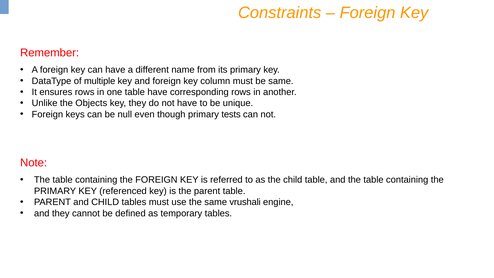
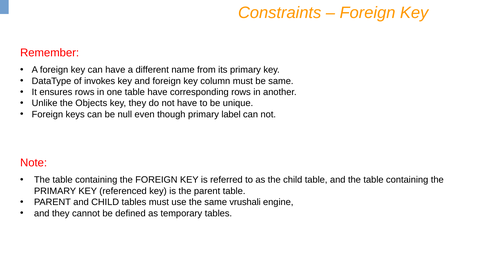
multiple: multiple -> invokes (100, 81)
tests: tests -> label (231, 114)
